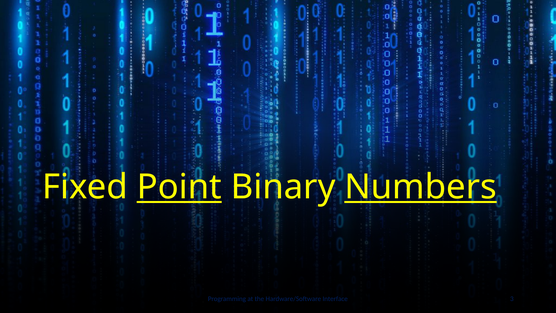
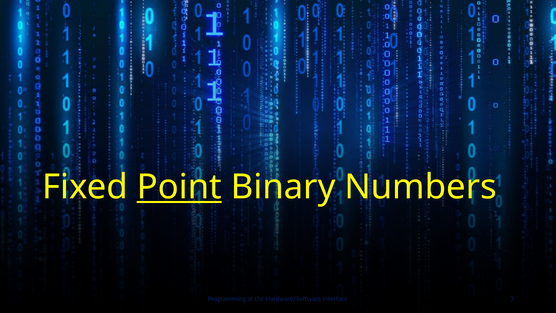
Numbers underline: present -> none (421, 187)
